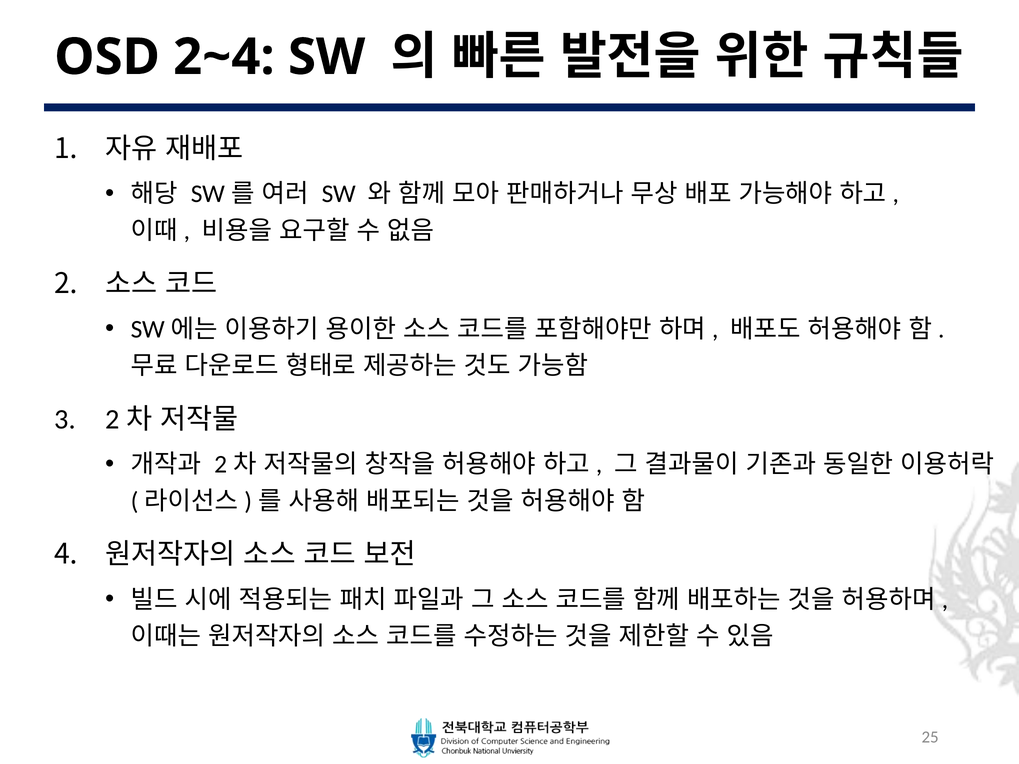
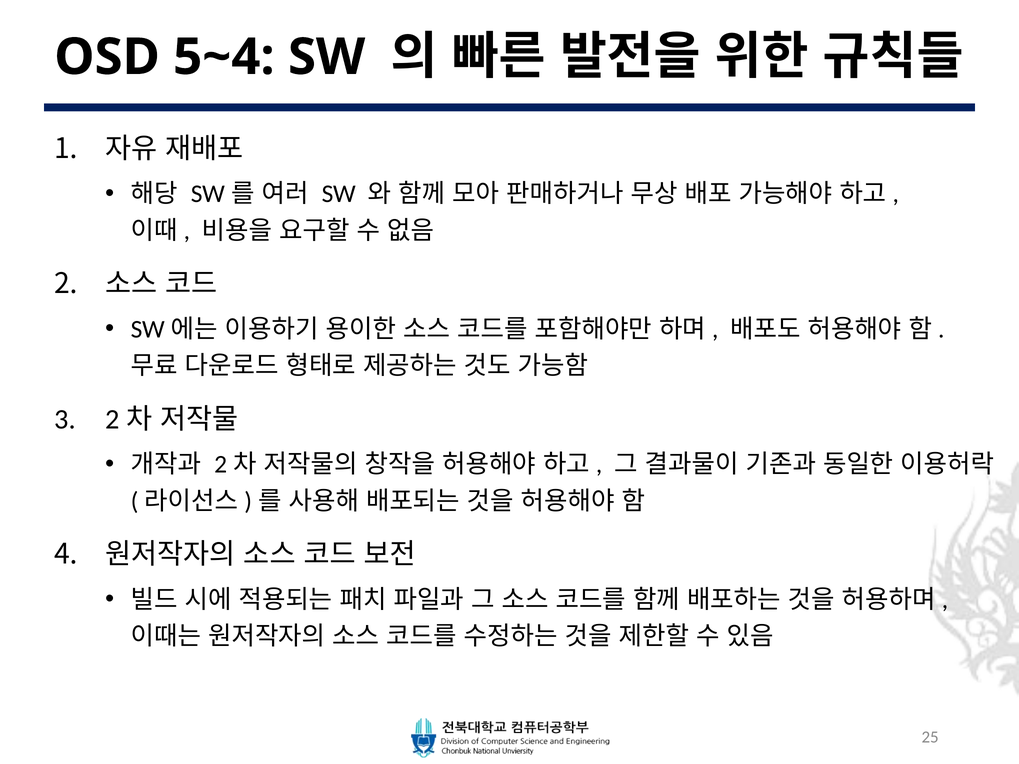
2~4: 2~4 -> 5~4 (224, 57)
